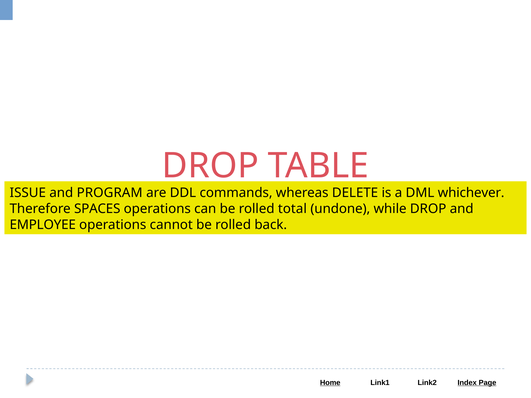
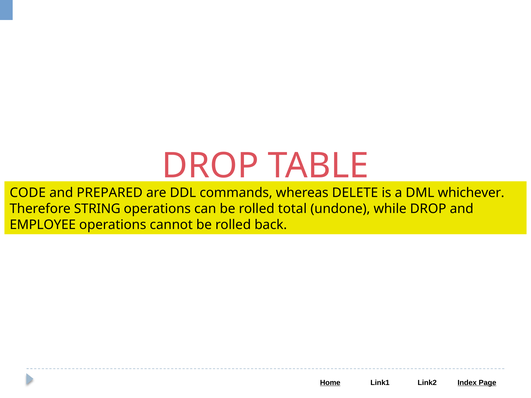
ISSUE: ISSUE -> CODE (28, 193)
PROGRAM: PROGRAM -> PREPARED (110, 193)
SPACES: SPACES -> STRING (97, 209)
